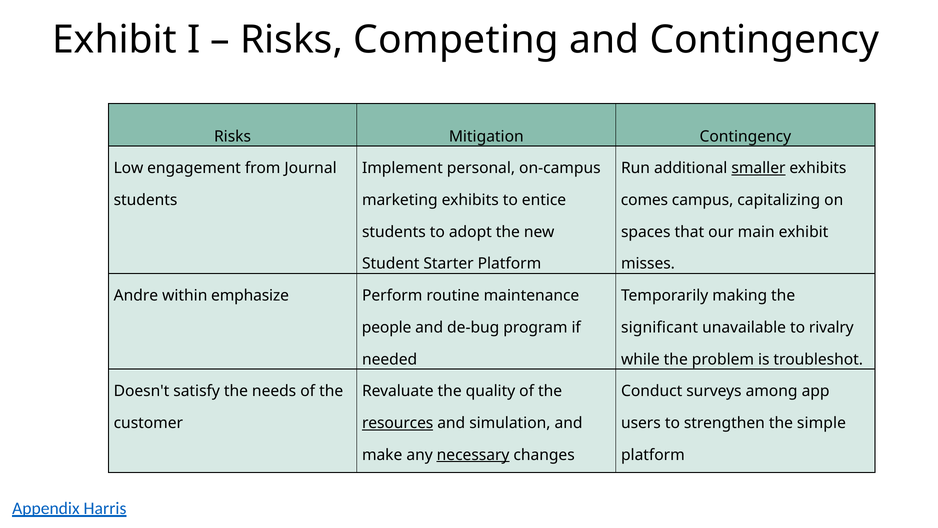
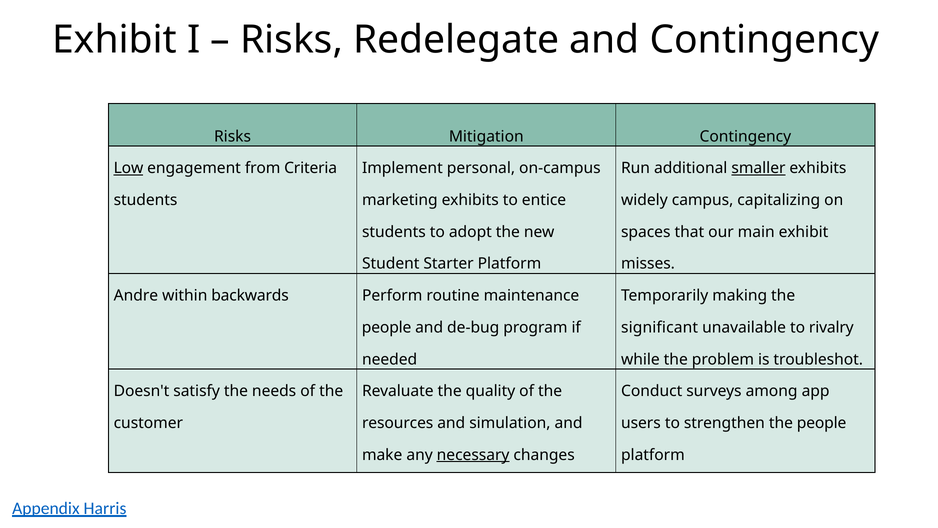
Competing: Competing -> Redelegate (456, 40)
Low underline: none -> present (128, 168)
Journal: Journal -> Criteria (311, 168)
comes: comes -> widely (644, 200)
emphasize: emphasize -> backwards (250, 295)
resources underline: present -> none (398, 423)
the simple: simple -> people (822, 423)
